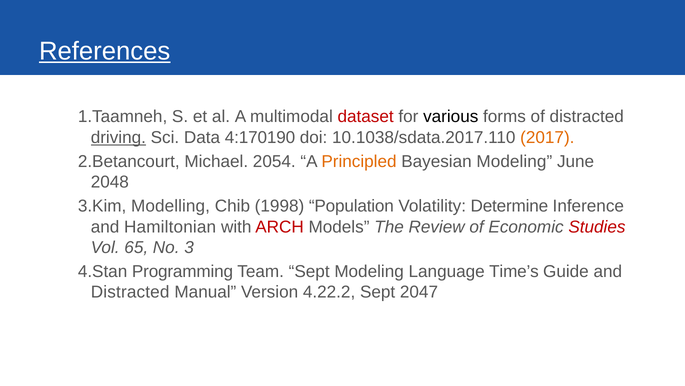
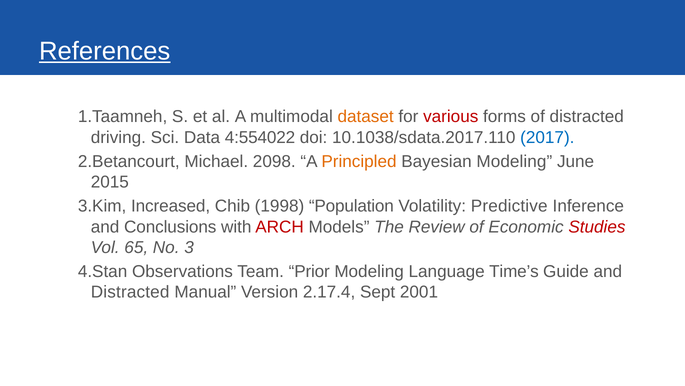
dataset colour: red -> orange (366, 117)
various colour: black -> red (451, 117)
driving underline: present -> none (118, 137)
4:170190: 4:170190 -> 4:554022 (260, 137)
2017 colour: orange -> blue (547, 137)
2054: 2054 -> 2098 (274, 161)
2048: 2048 -> 2015 (110, 182)
Modelling: Modelling -> Increased (171, 206)
Determine: Determine -> Predictive (509, 206)
Hamiltonian: Hamiltonian -> Conclusions (170, 226)
Programming: Programming -> Observations (182, 271)
Team Sept: Sept -> Prior (309, 271)
4.22.2: 4.22.2 -> 2.17.4 (329, 292)
2047: 2047 -> 2001 (419, 292)
